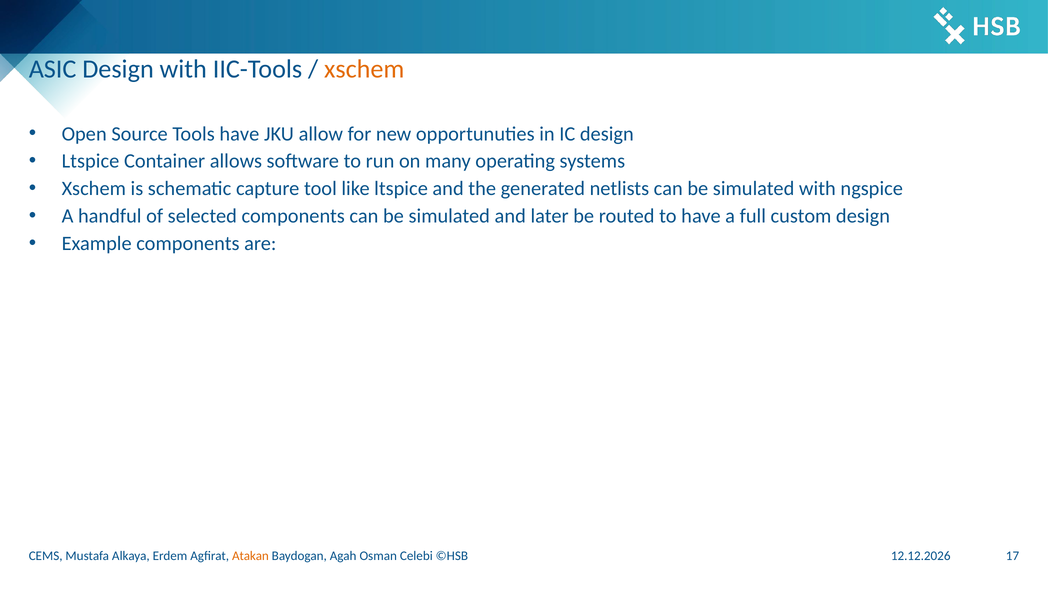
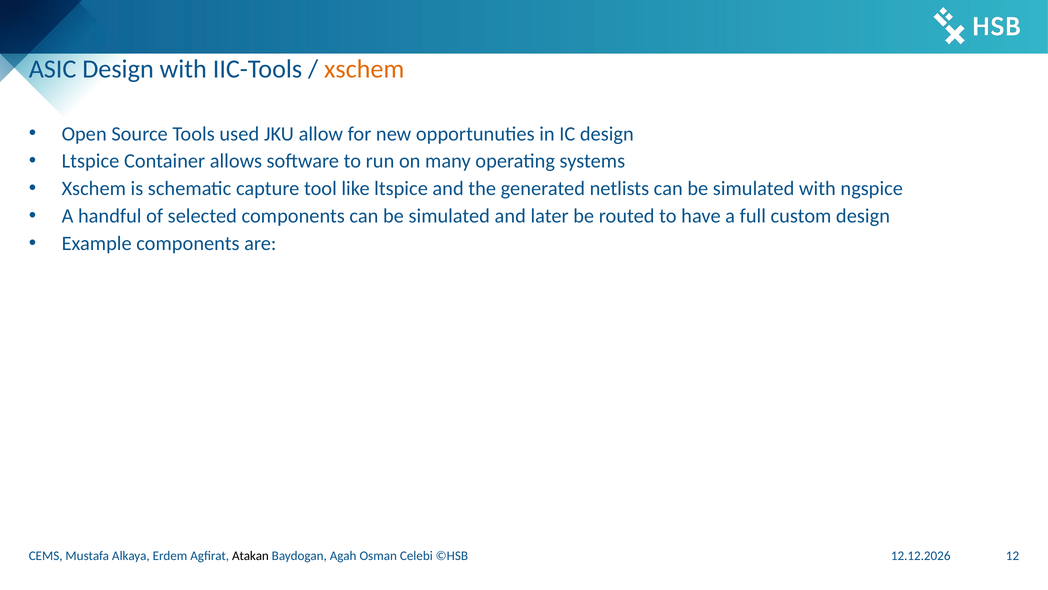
Tools have: have -> used (239, 134)
17: 17 -> 12 (1013, 556)
Atakan colour: orange -> black (250, 556)
